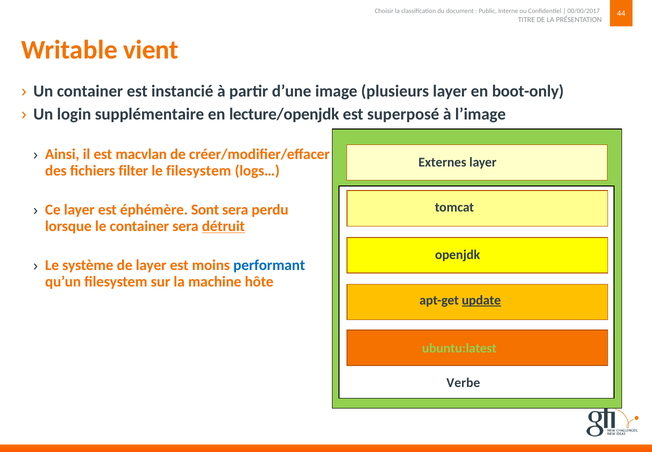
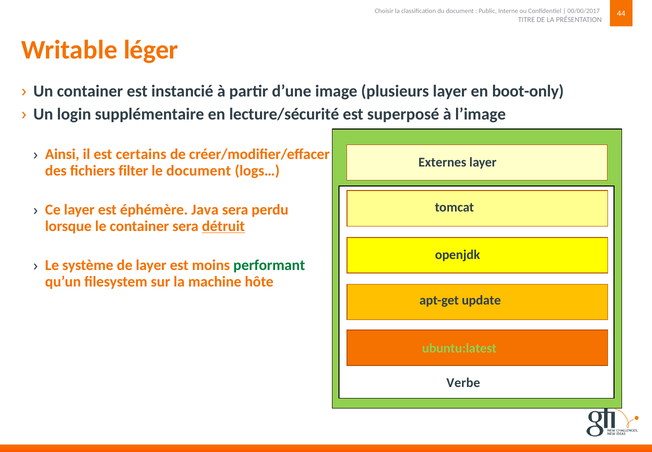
vient: vient -> léger (151, 50)
lecture/openjdk: lecture/openjdk -> lecture/sécurité (284, 114)
macvlan: macvlan -> certains (141, 154)
le filesystem: filesystem -> document (199, 171)
Sont: Sont -> Java (205, 210)
performant colour: blue -> green (269, 265)
update underline: present -> none (481, 300)
